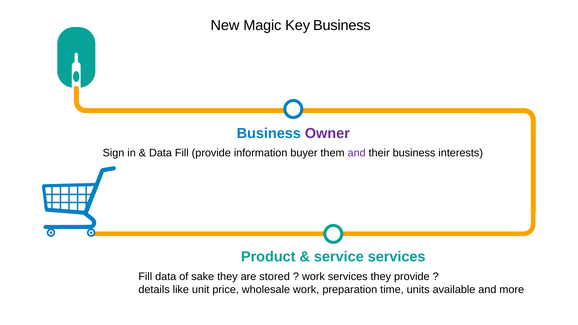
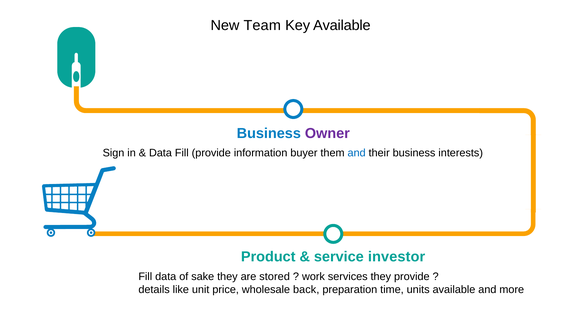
Magic: Magic -> Team (262, 26)
Key Business: Business -> Available (342, 26)
and colour: purple -> blue (357, 153)
service services: services -> investor (397, 257)
wholesale work: work -> back (306, 290)
